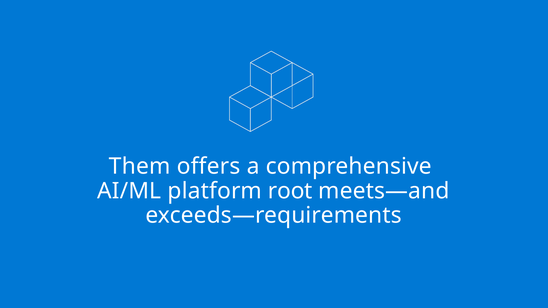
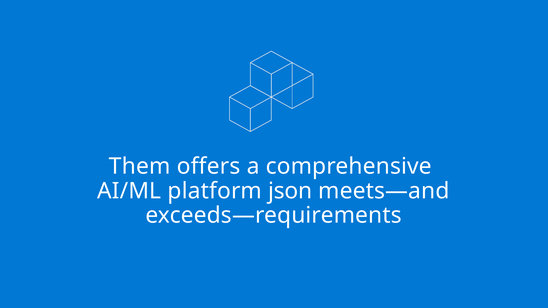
root: root -> json (290, 191)
